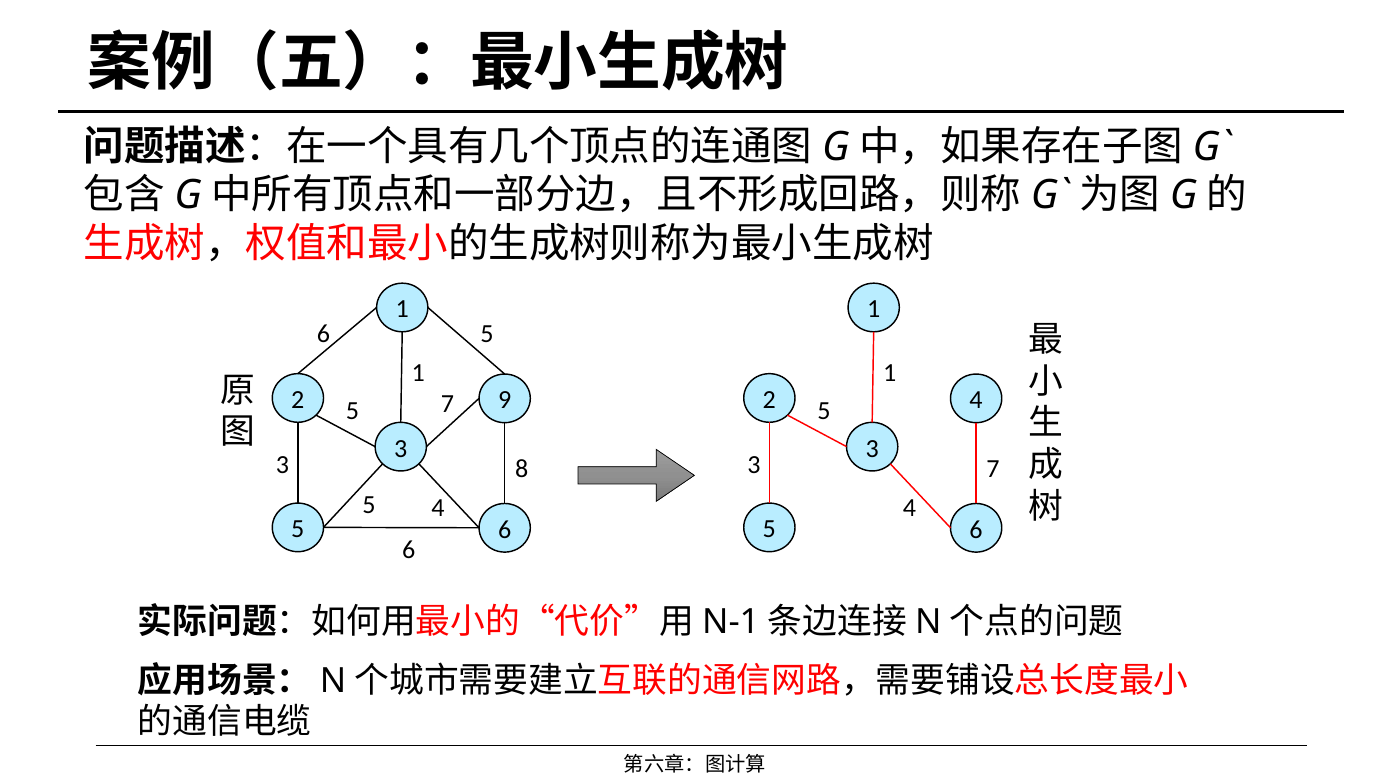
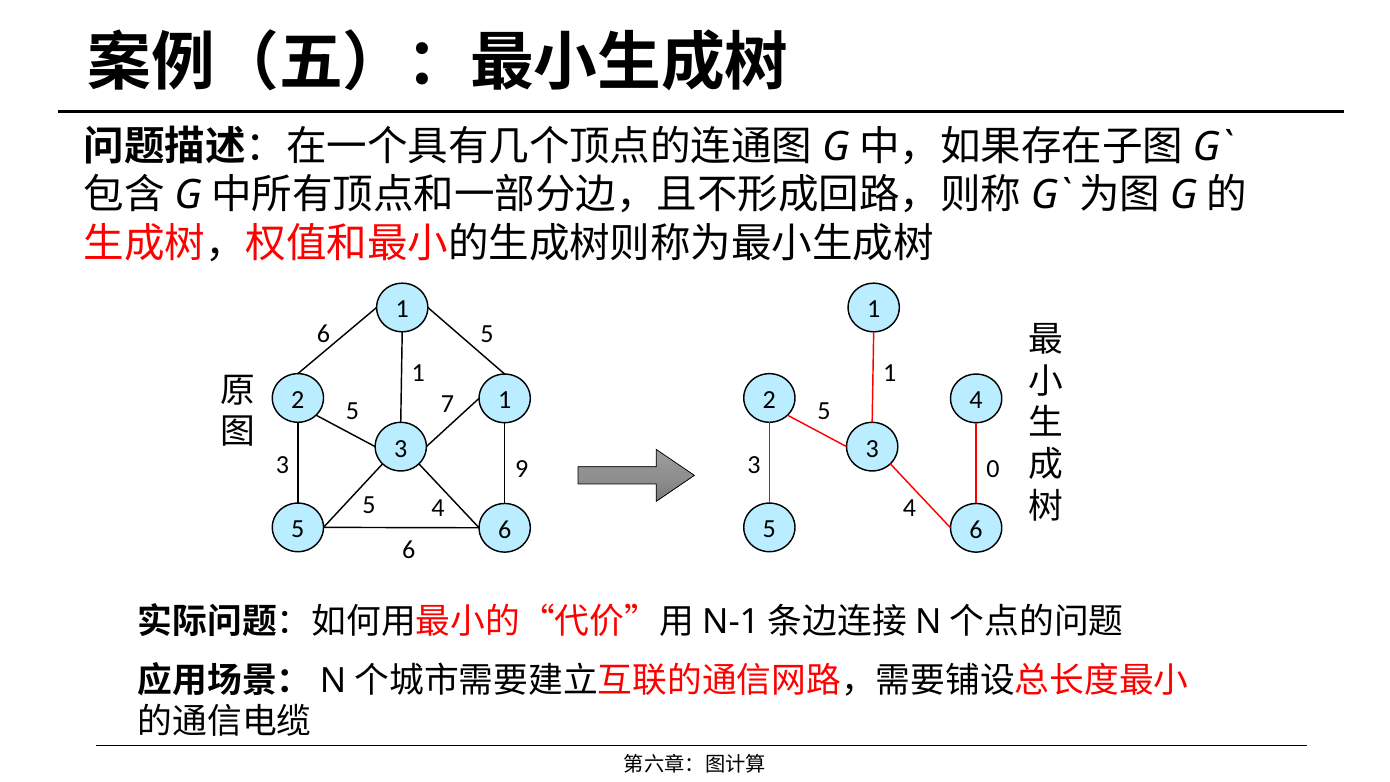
2 9: 9 -> 1 (505, 400)
8: 8 -> 9 (522, 469)
3 7: 7 -> 0 (993, 469)
